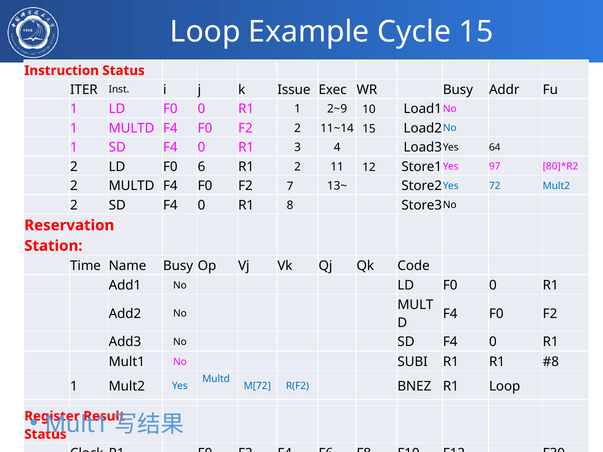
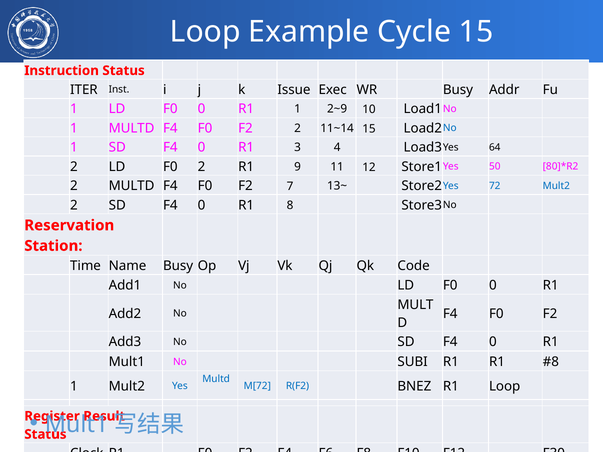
F0 6: 6 -> 2 (202, 167)
R1 2: 2 -> 9 (298, 167)
97: 97 -> 50 (495, 167)
